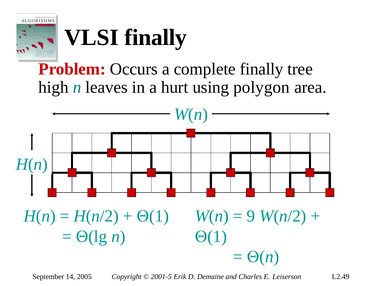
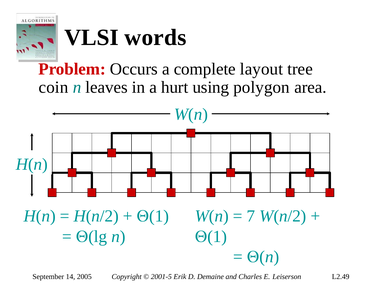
VLSI finally: finally -> words (155, 37)
complete finally: finally -> layout (262, 69)
high: high -> coin (53, 88)
9: 9 -> 7 (251, 216)
